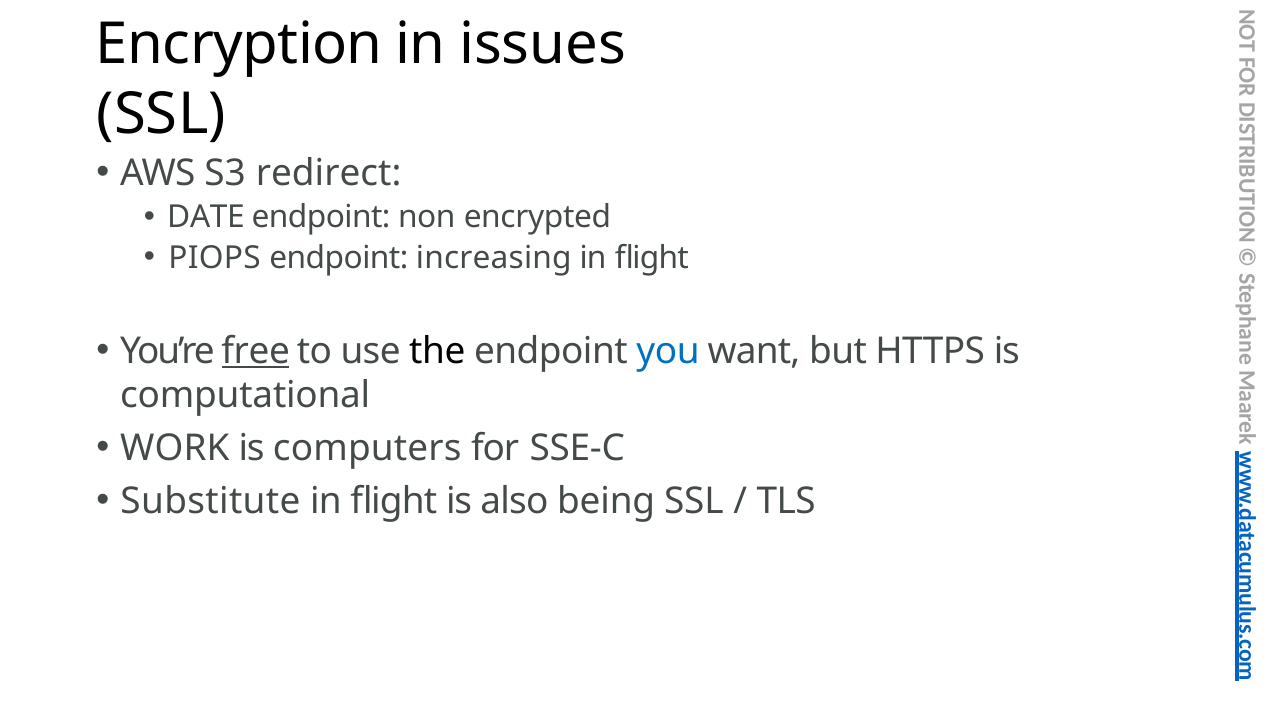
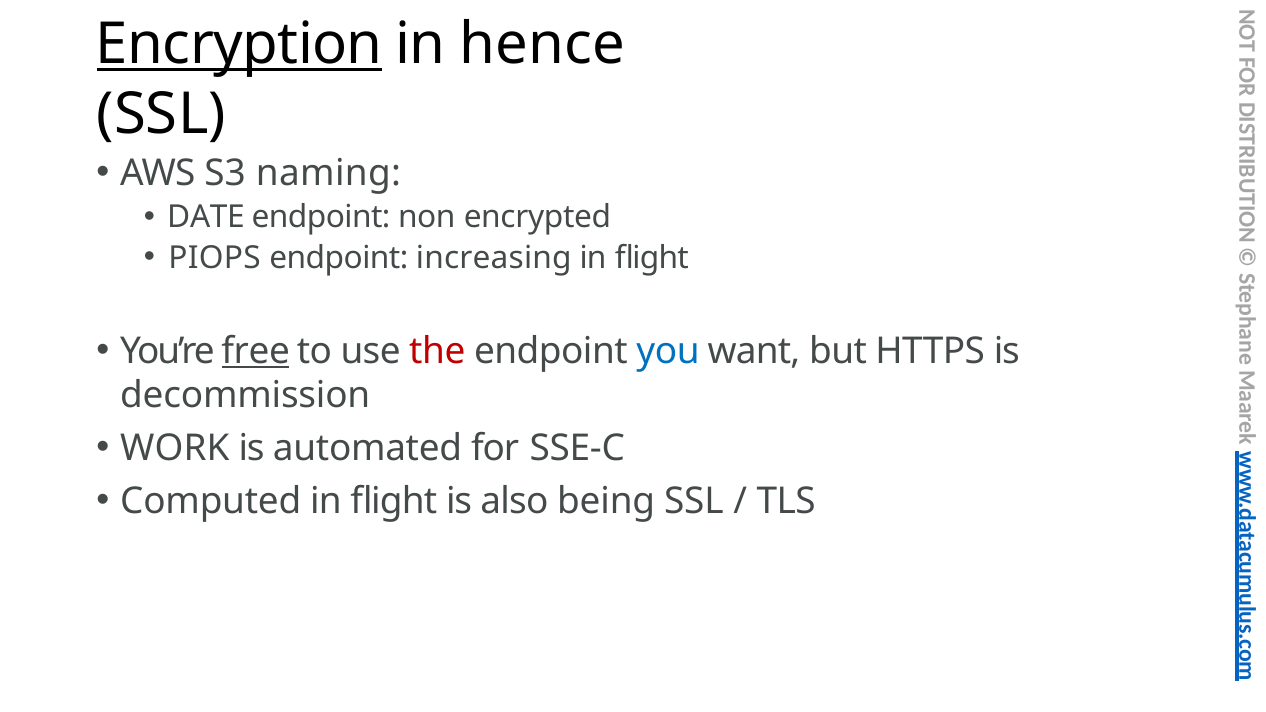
Encryption underline: none -> present (239, 45)
issues: issues -> hence (542, 45)
redirect: redirect -> naming (328, 174)
the colour: black -> red (437, 351)
computational: computational -> decommission (245, 395)
computers: computers -> automated (368, 448)
Substitute: Substitute -> Computed (211, 501)
